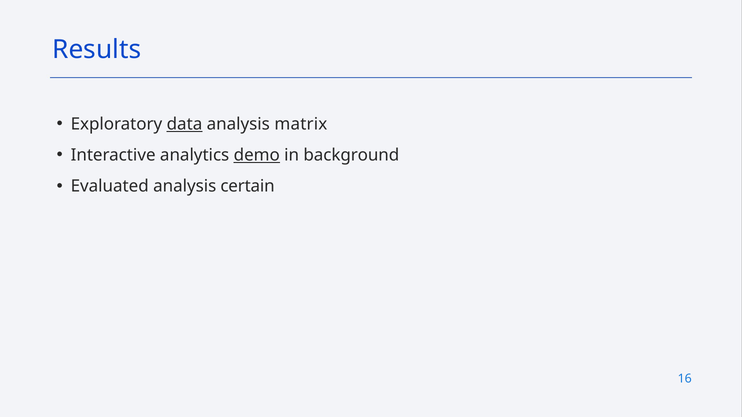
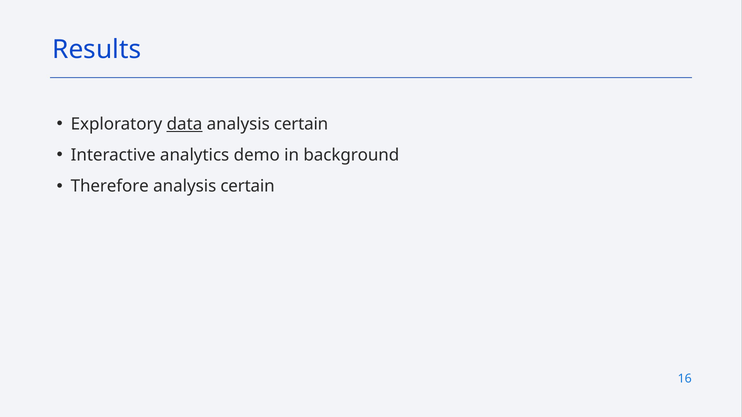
matrix: matrix -> certain (301, 124)
demo underline: present -> none (257, 155)
Evaluated: Evaluated -> Therefore (110, 187)
